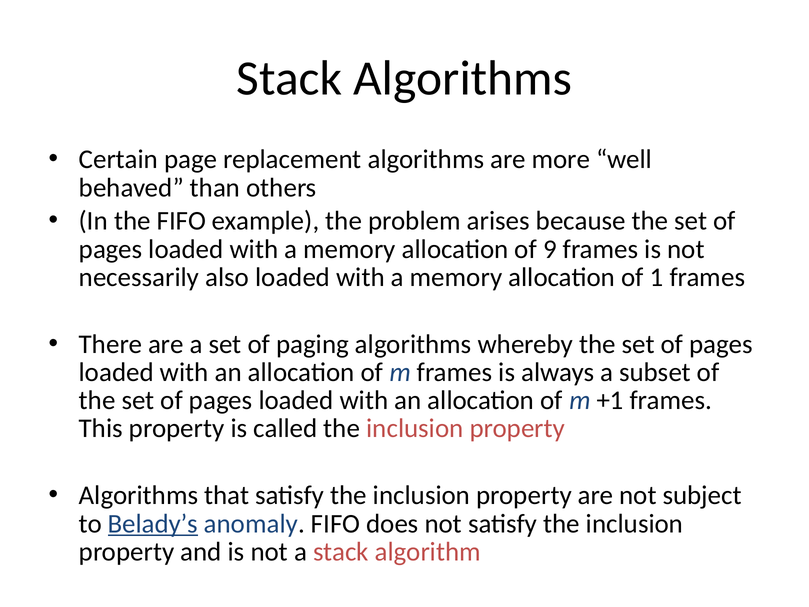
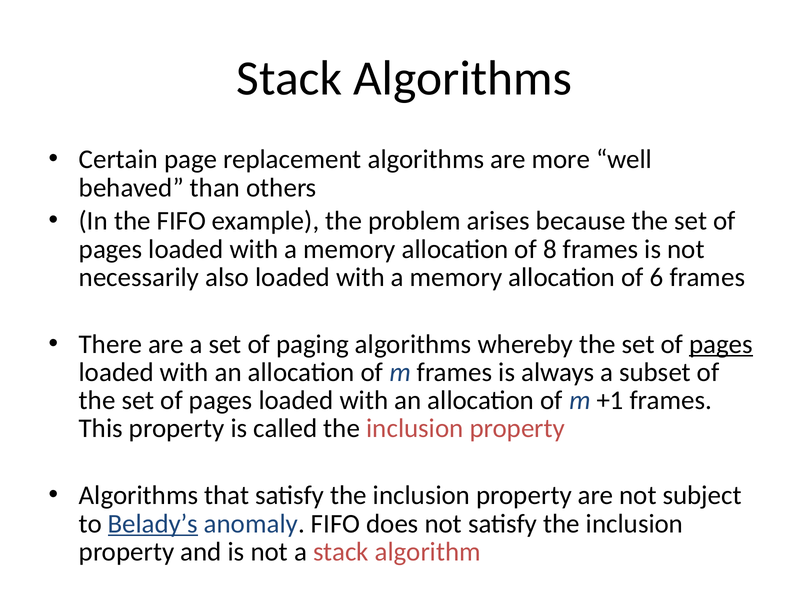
9: 9 -> 8 (550, 249)
1: 1 -> 6 (657, 277)
pages underline: none -> present (721, 344)
